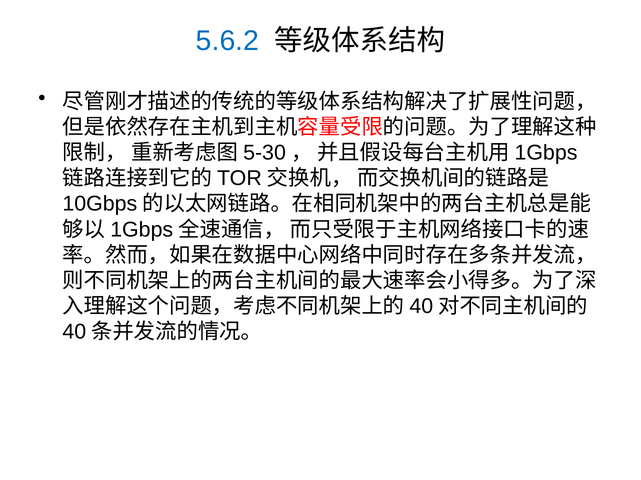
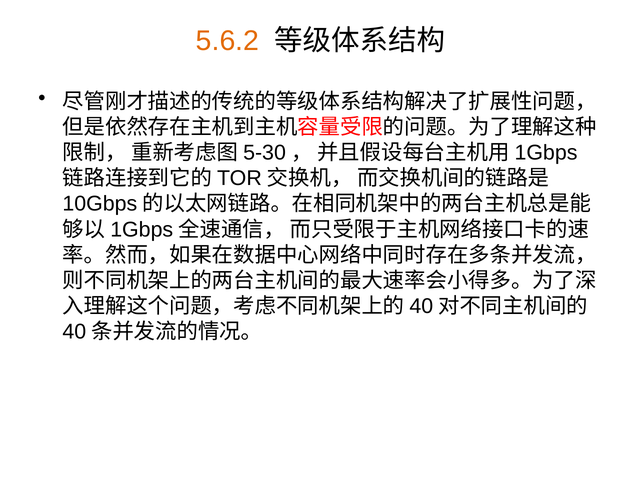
5.6.2 colour: blue -> orange (227, 41)
